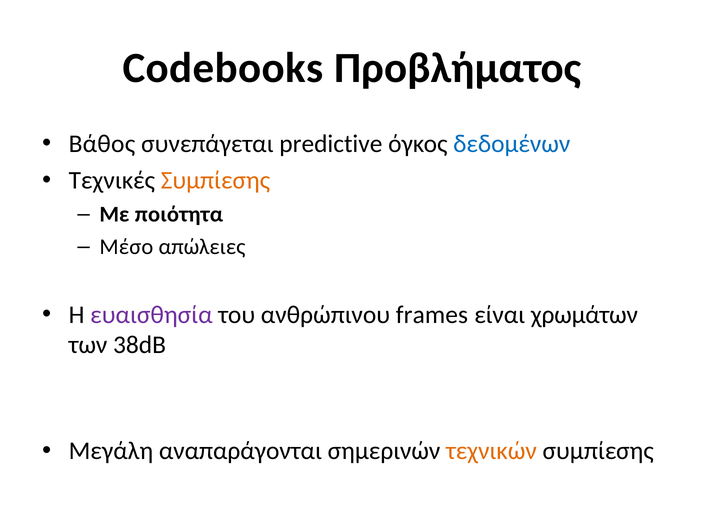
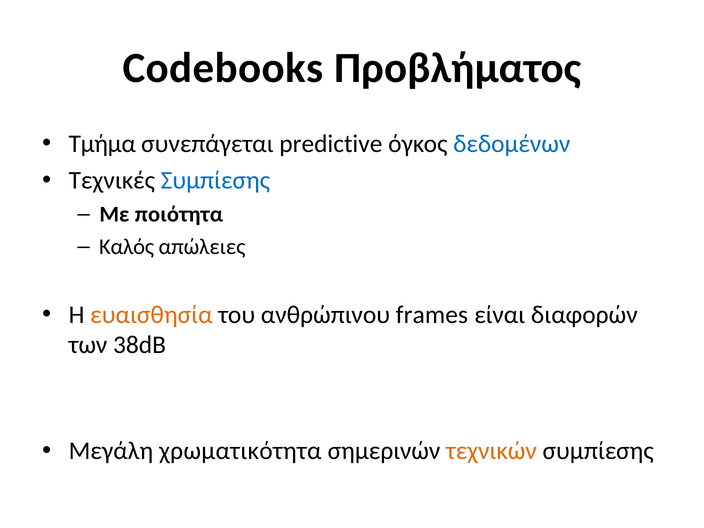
Βάθος: Βάθος -> Τμήμα (102, 144)
Συμπίεσης colour: orange -> blue (215, 181)
Μέσο: Μέσο -> Καλός (127, 247)
ευαισθησία colour: purple -> orange (151, 315)
χρωμάτων: χρωμάτων -> διαφορών (584, 315)
αναπαράγονται: αναπαράγονται -> χρωματικότητα (240, 451)
